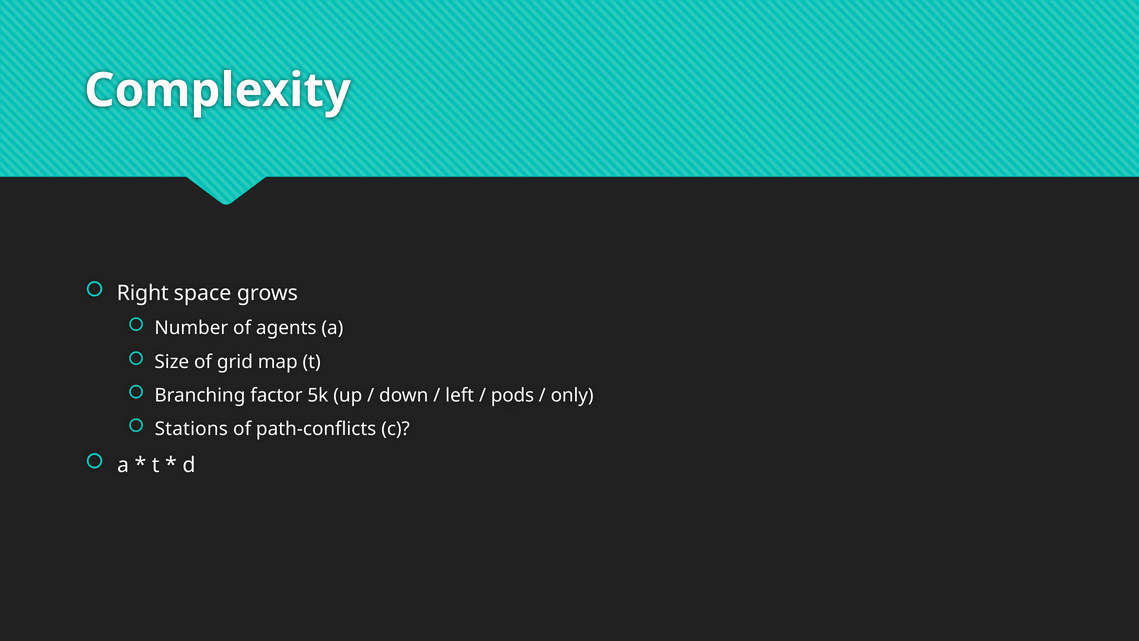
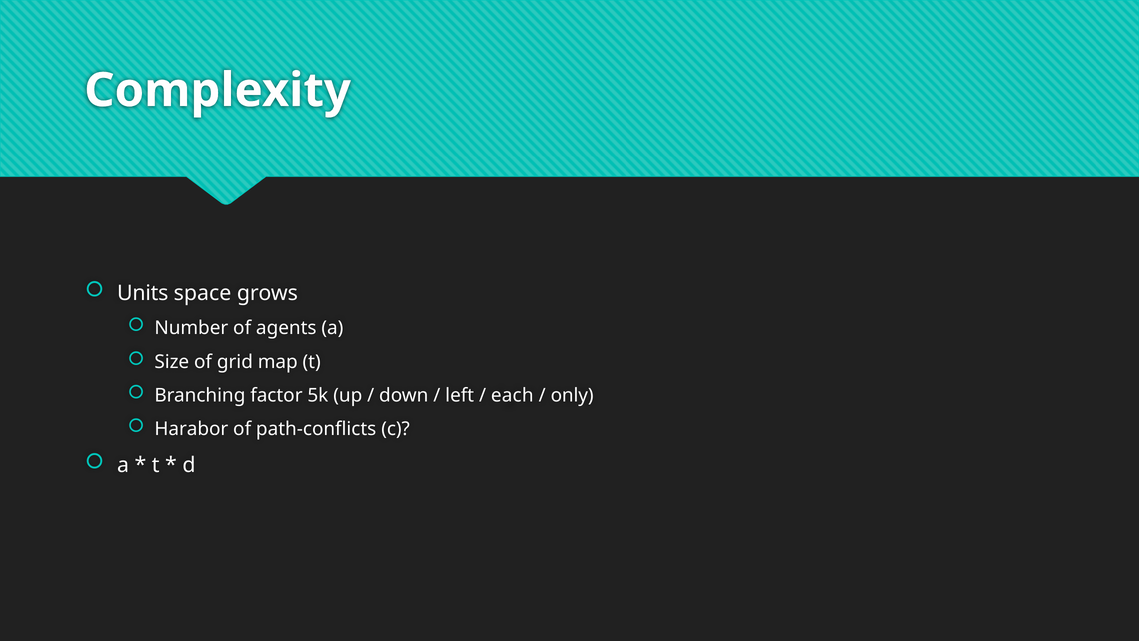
Right: Right -> Units (143, 293)
pods: pods -> each (512, 395)
Stations: Stations -> Harabor (191, 429)
